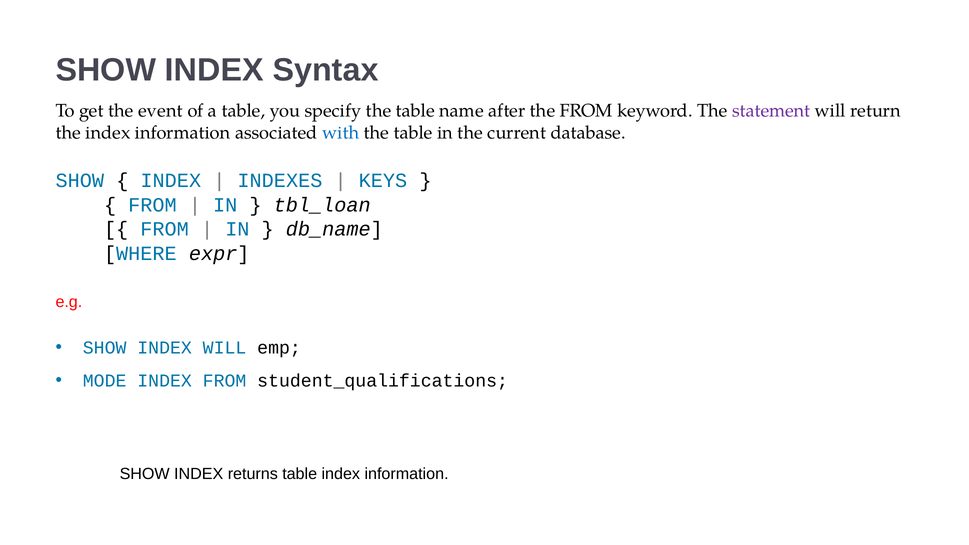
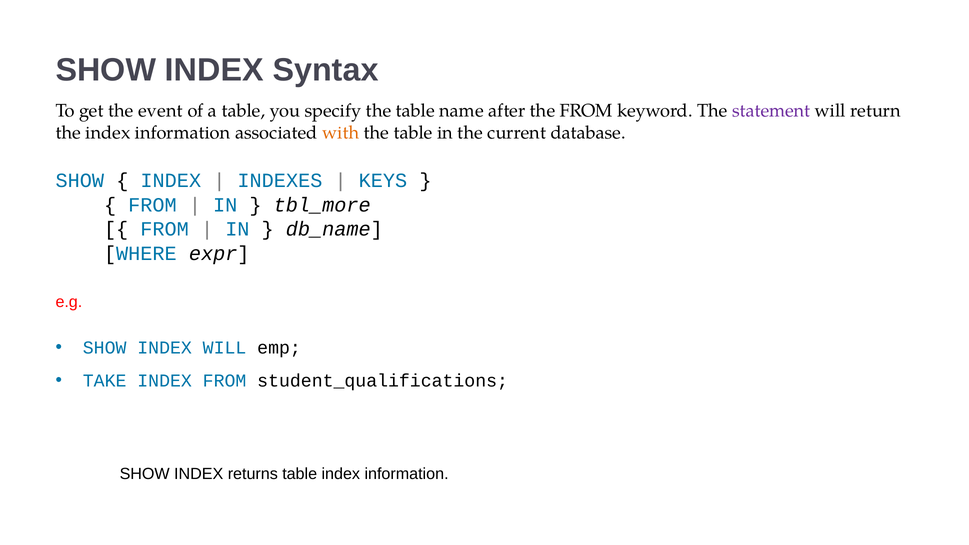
with colour: blue -> orange (341, 133)
tbl_loan: tbl_loan -> tbl_more (322, 205)
MODE: MODE -> TAKE (105, 381)
